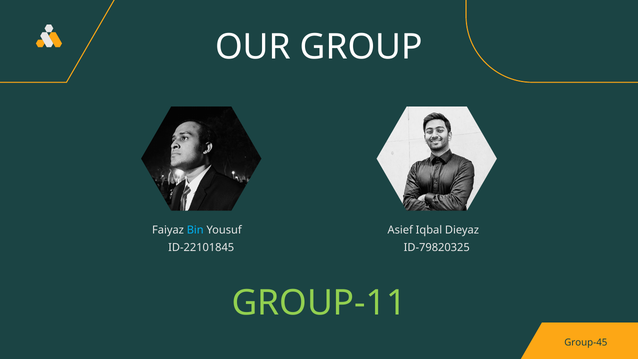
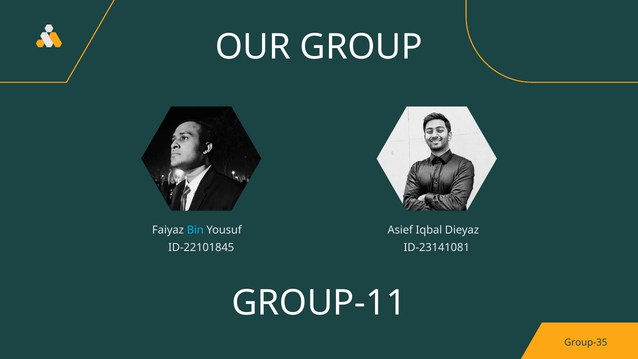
ID-79820325: ID-79820325 -> ID-23141081 (437, 247)
GROUP-11 colour: light green -> white (319, 303)
Group-45: Group-45 -> Group-35 (586, 342)
